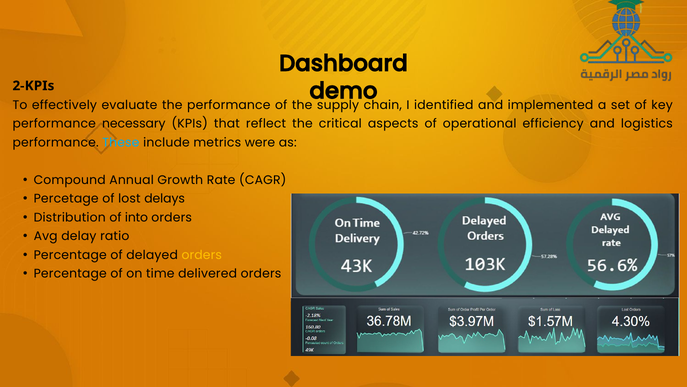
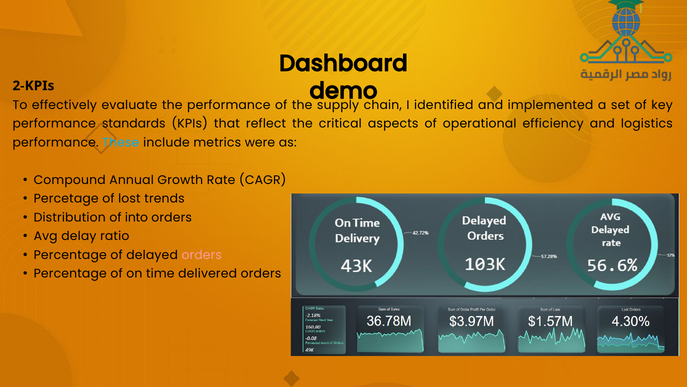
necessary: necessary -> standards (134, 124)
delays: delays -> trends (164, 199)
orders colour: yellow -> pink (202, 255)
